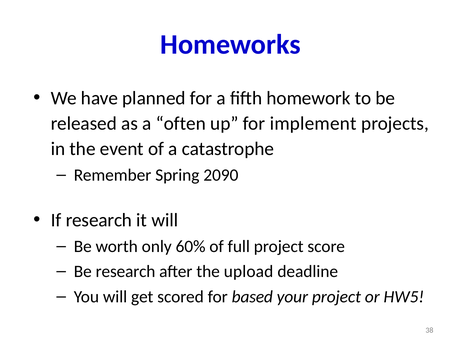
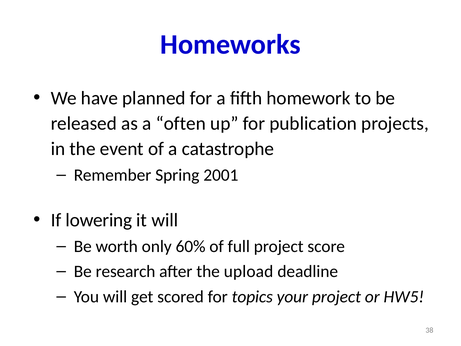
implement: implement -> publication (313, 124)
2090: 2090 -> 2001 (221, 175)
If research: research -> lowering (99, 220)
based: based -> topics (252, 296)
